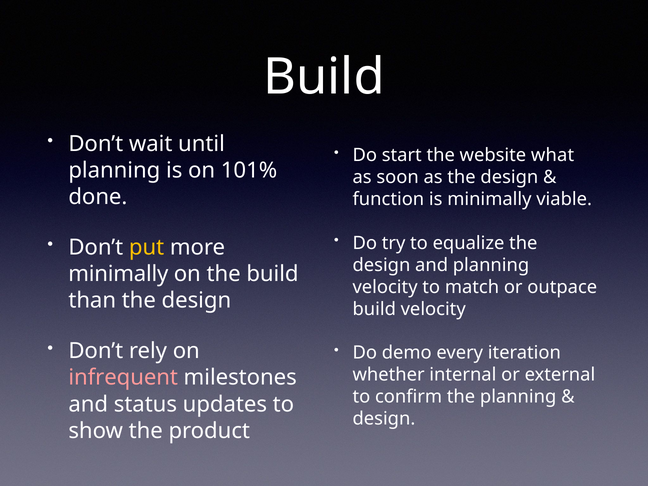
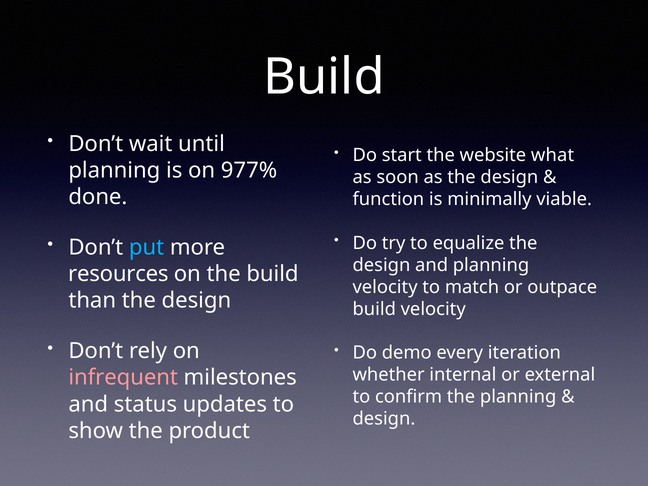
101%: 101% -> 977% (249, 170)
put colour: yellow -> light blue (147, 247)
minimally: minimally -> resources (118, 274)
